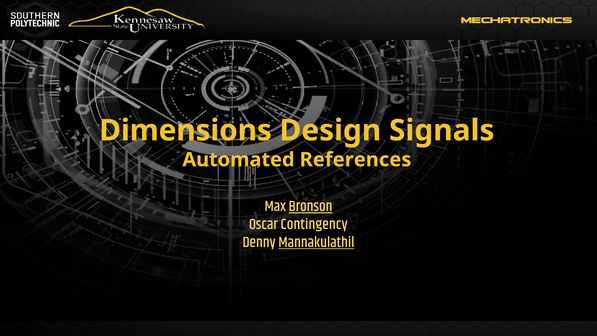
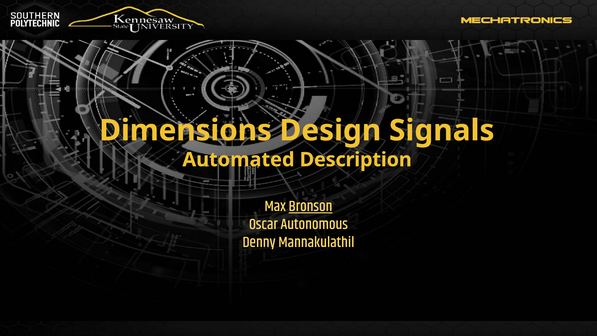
References: References -> Description (356, 160)
Contingency: Contingency -> Autonomous (314, 224)
Mannakulathil underline: present -> none (316, 242)
